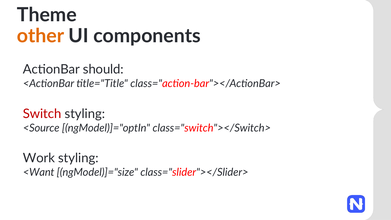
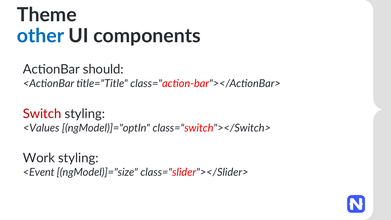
other colour: orange -> blue (41, 36)
<Source: <Source -> <Values (41, 128)
<Want: <Want -> <Event (39, 172)
